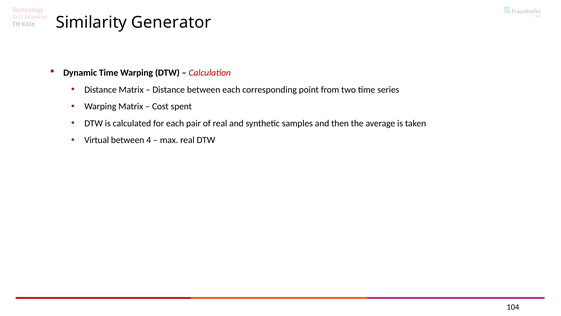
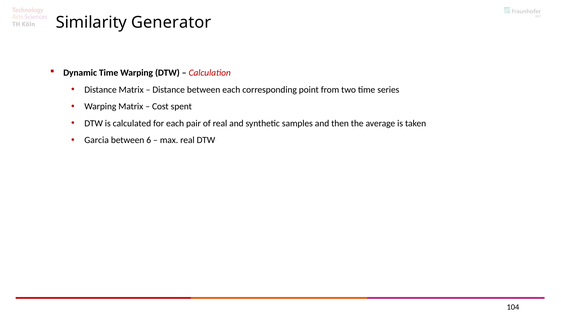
Virtual: Virtual -> Garcia (97, 140)
4: 4 -> 6 (149, 140)
